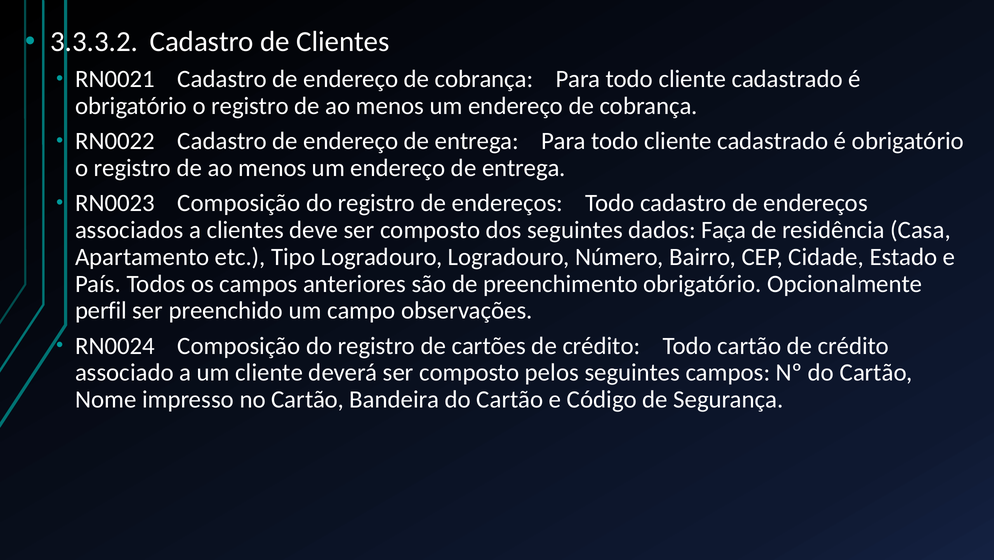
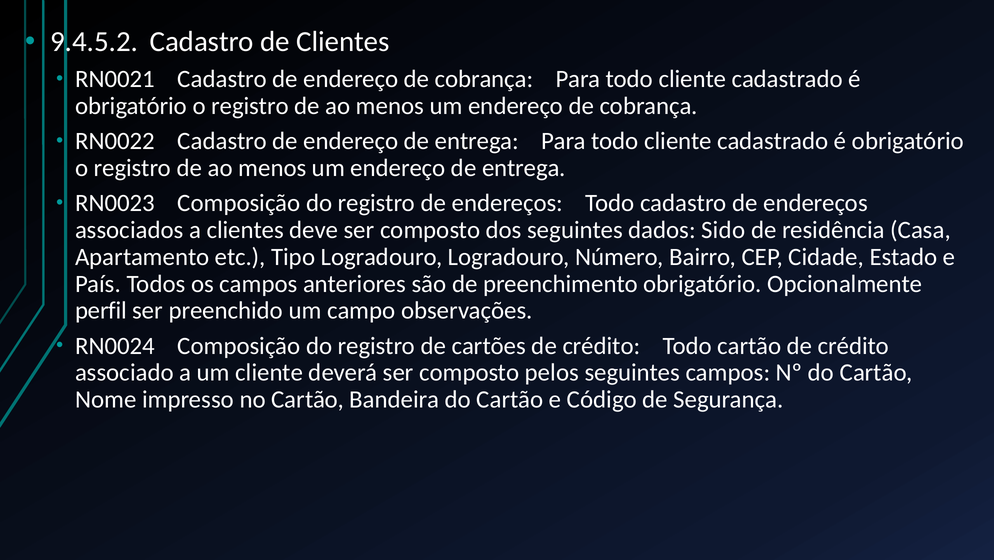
3.3.3.2: 3.3.3.2 -> 9.4.5.2 (94, 42)
Faça: Faça -> Sido (723, 230)
